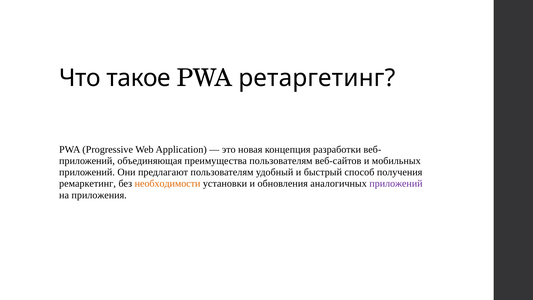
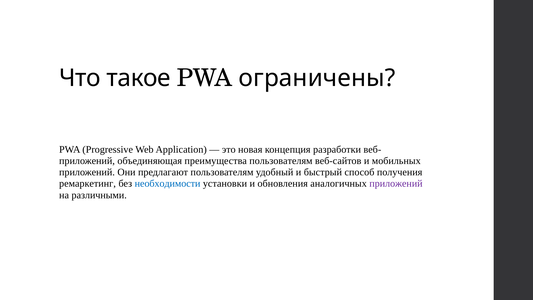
ретаргетинг: ретаргетинг -> ограничены (317, 78)
необходимости colour: orange -> blue (168, 184)
приложения: приложения -> различными (99, 195)
